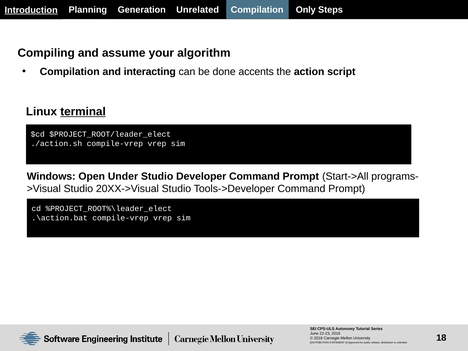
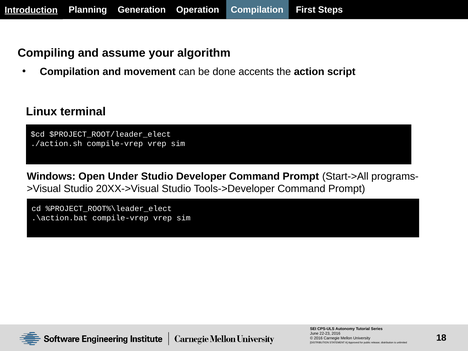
Unrelated: Unrelated -> Operation (198, 10)
Only: Only -> First (306, 10)
interacting: interacting -> movement (150, 72)
terminal underline: present -> none (83, 112)
